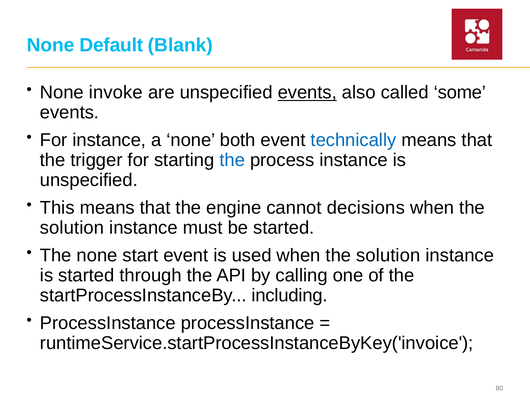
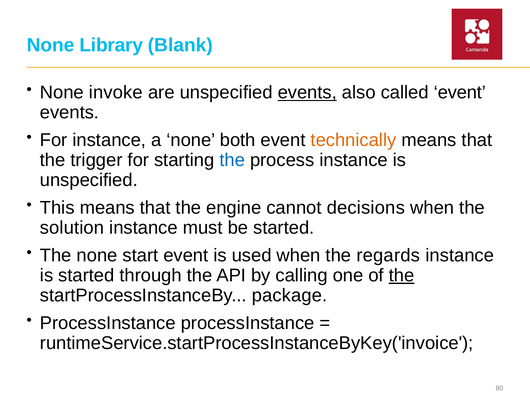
Default: Default -> Library (111, 45)
called some: some -> event (460, 92)
technically colour: blue -> orange (353, 140)
used when the solution: solution -> regards (388, 255)
the underline: none -> present (402, 275)
including: including -> package (289, 295)
